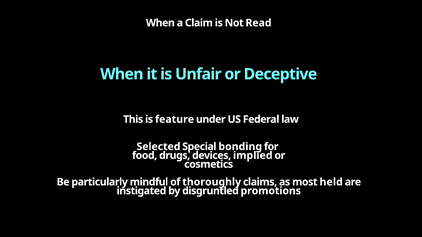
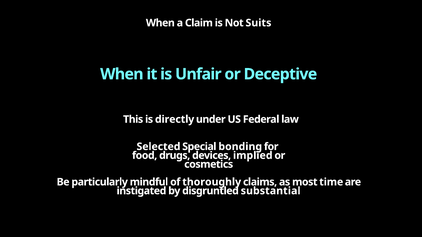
Read: Read -> Suits (258, 23)
feature: feature -> directly (175, 120)
held: held -> time (331, 182)
promotions: promotions -> substantial (271, 191)
